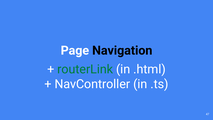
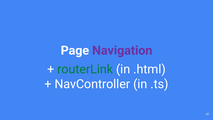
Navigation colour: black -> purple (122, 50)
